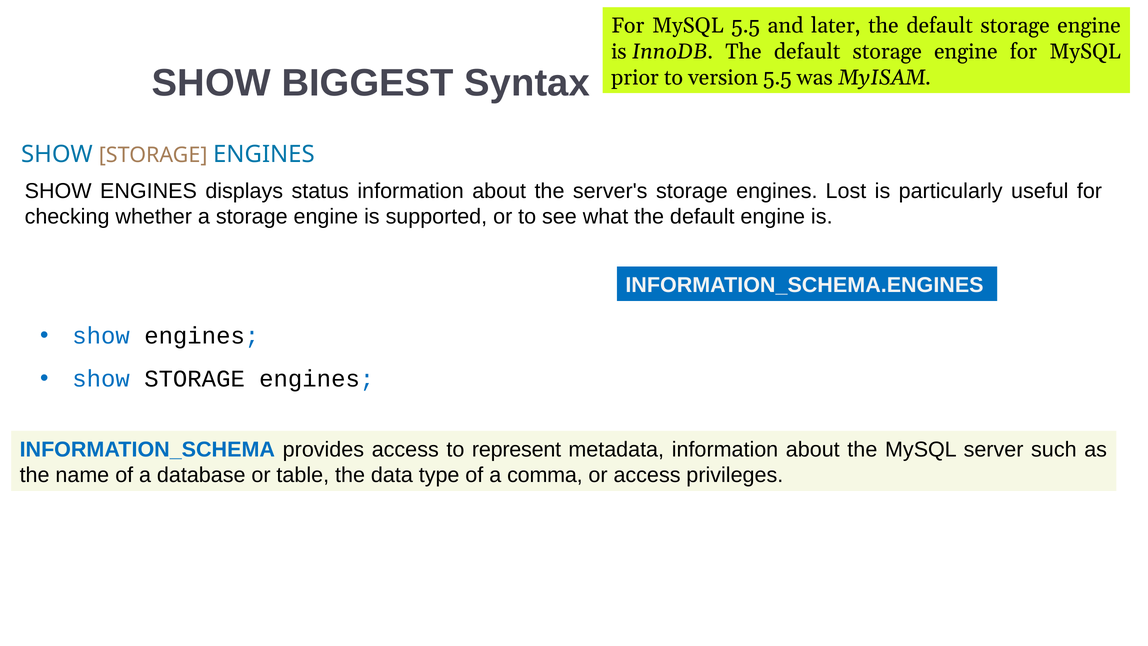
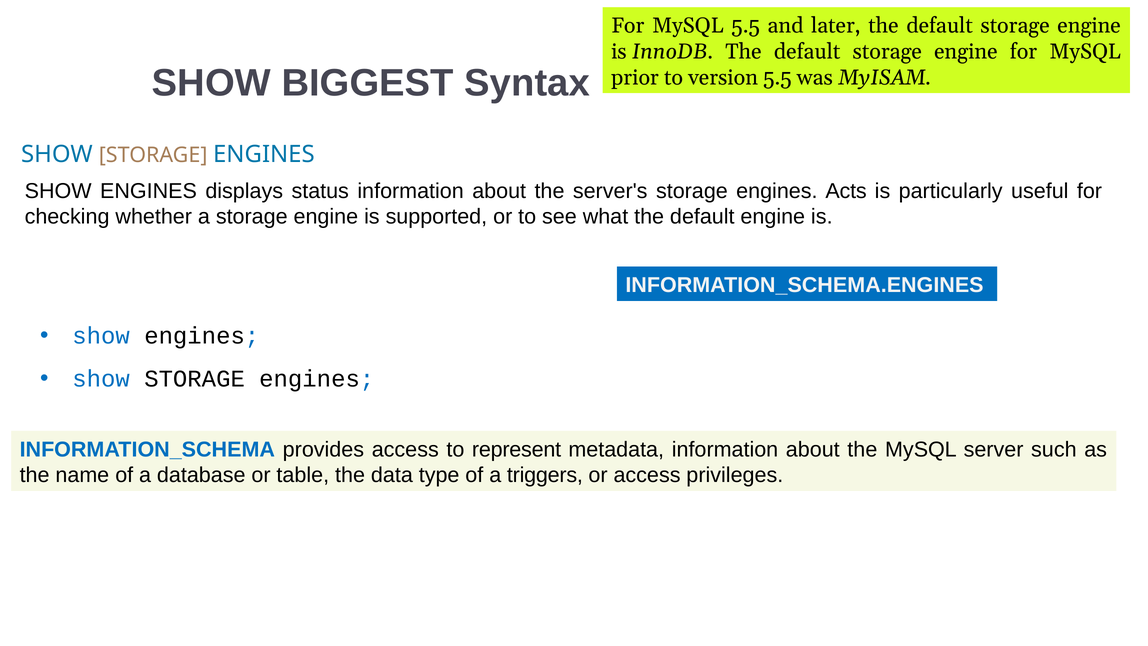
Lost: Lost -> Acts (846, 191)
comma: comma -> triggers (545, 475)
